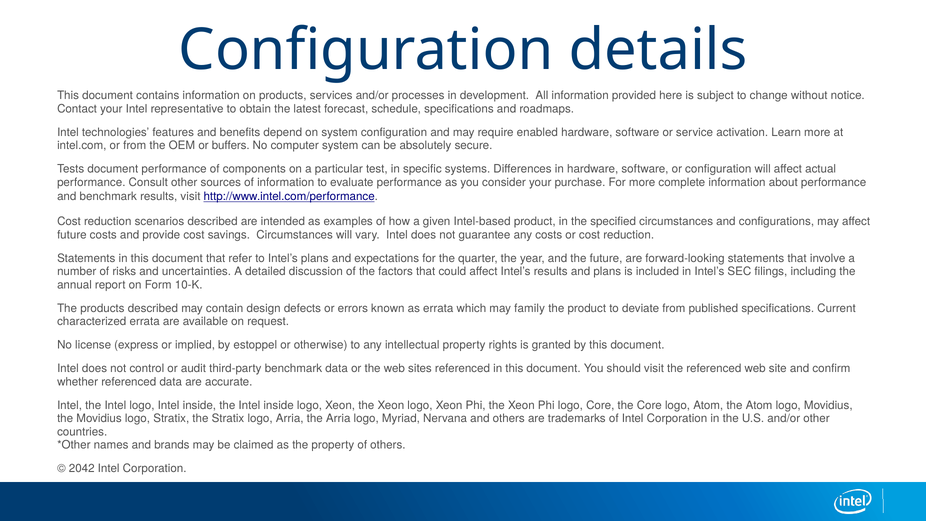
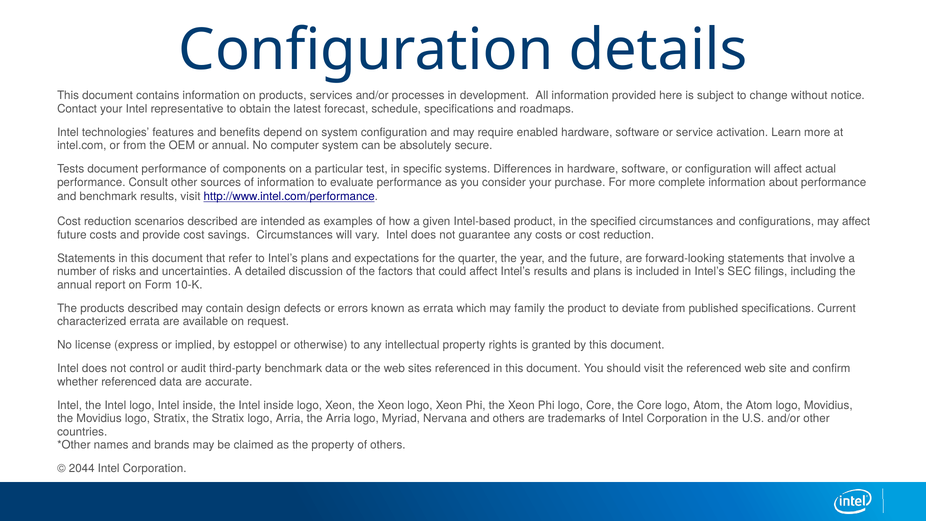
or buffers: buffers -> annual (231, 146)
2042: 2042 -> 2044 (82, 468)
